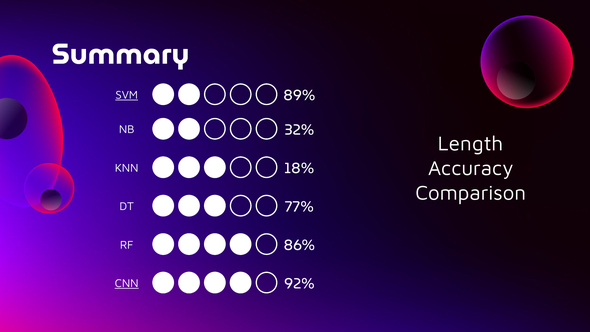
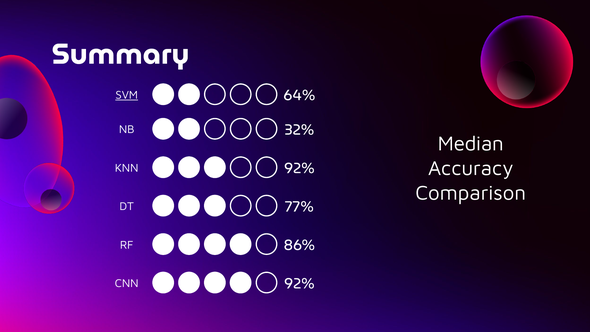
89%: 89% -> 64% (299, 95)
Length: Length -> Median (471, 144)
KNN 18%: 18% -> 92% (299, 168)
CNN underline: present -> none (127, 283)
